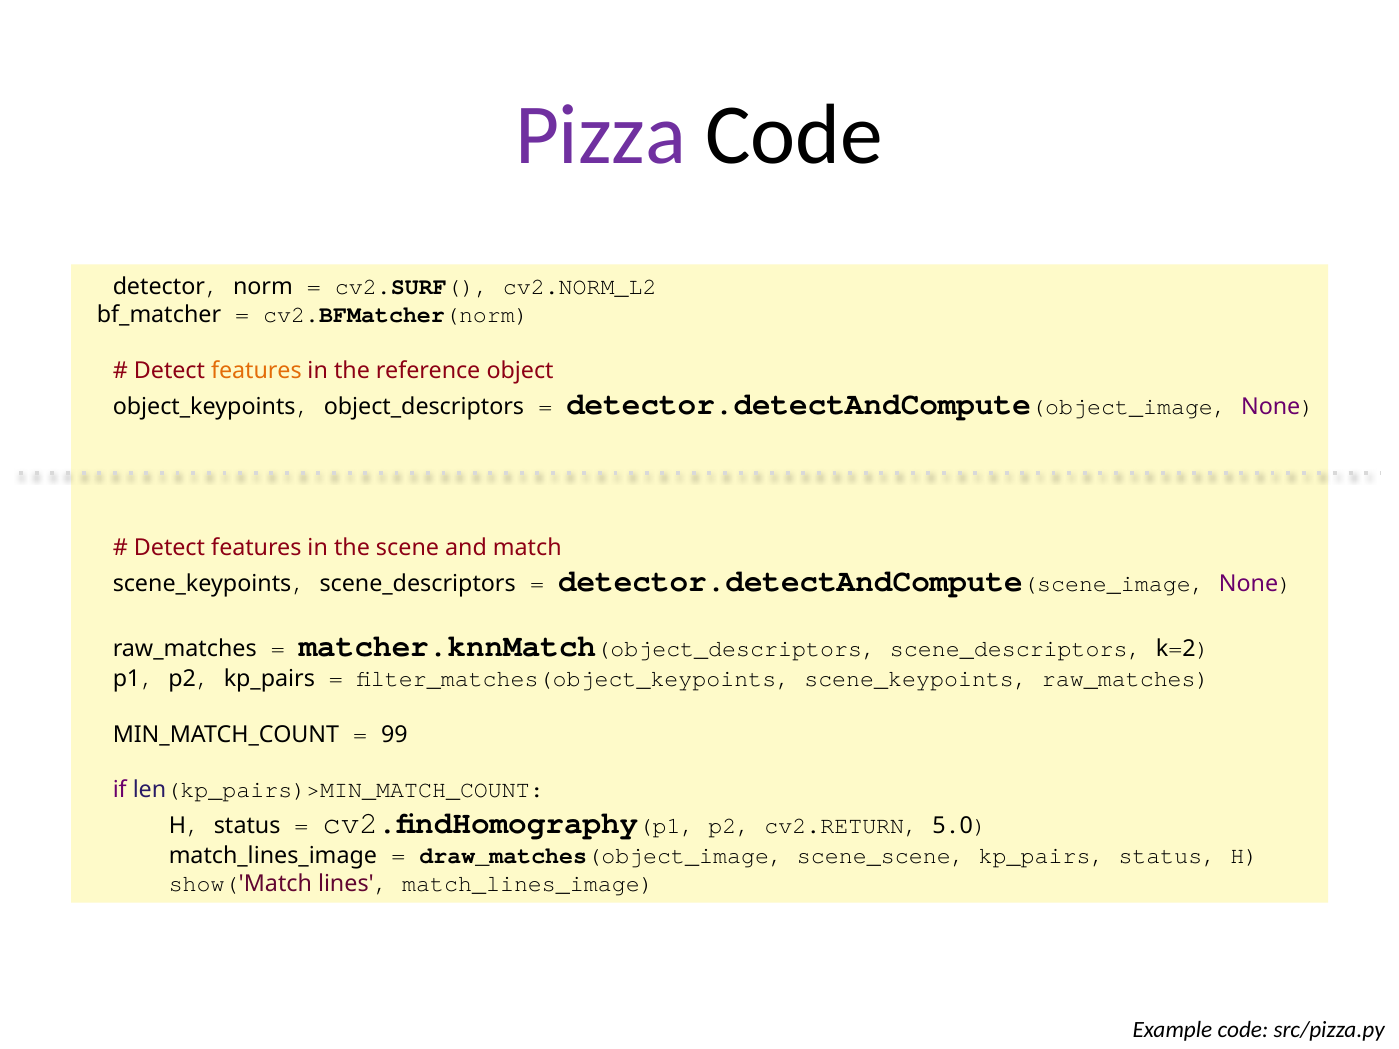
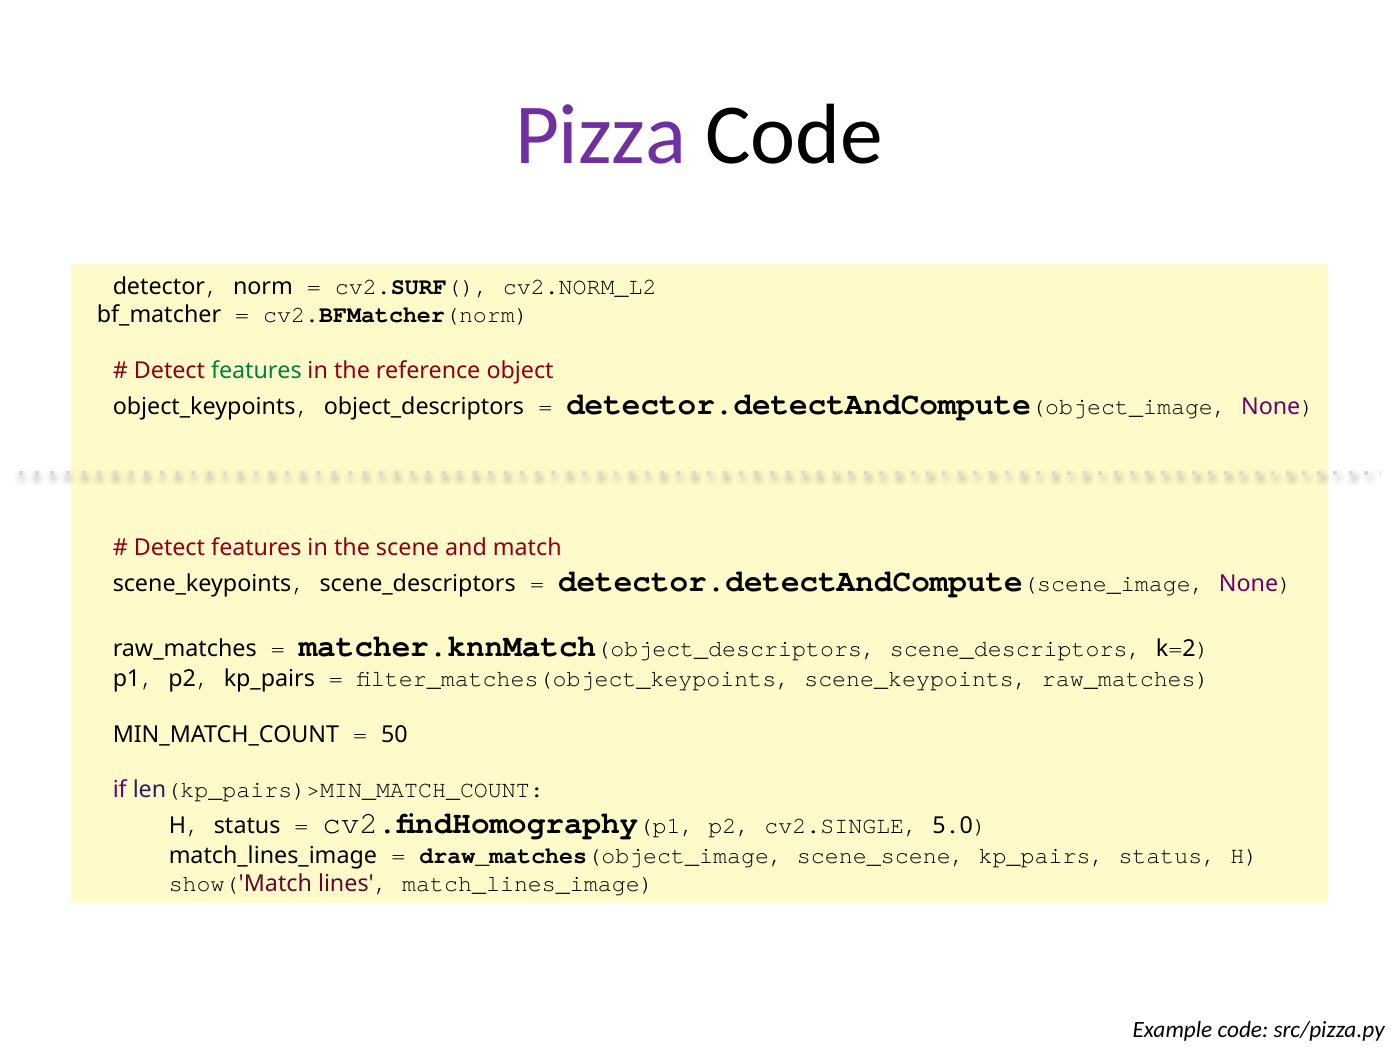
features colour: orange -> green (256, 371)
99: 99 -> 50 (395, 734)
cv2.RETURN: cv2.RETURN -> cv2.SINGLE (841, 826)
